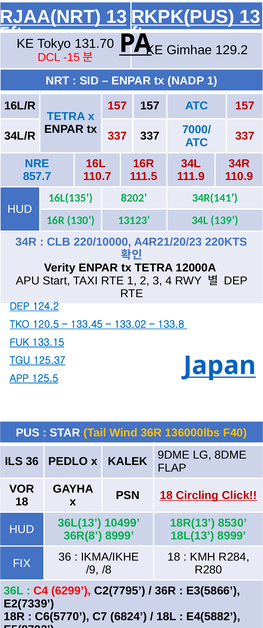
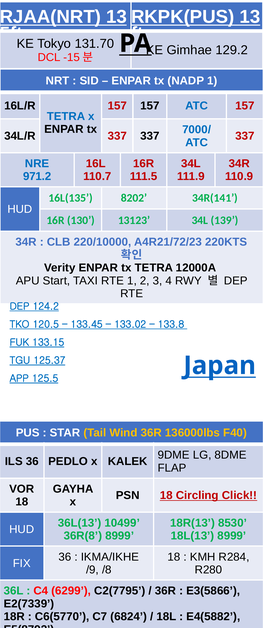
857.7: 857.7 -> 971.2 (37, 177)
A4R21/20/23: A4R21/20/23 -> A4R21/72/23 (168, 242)
